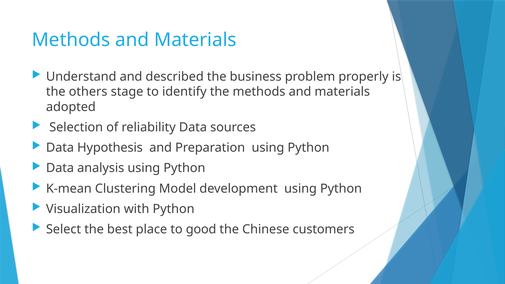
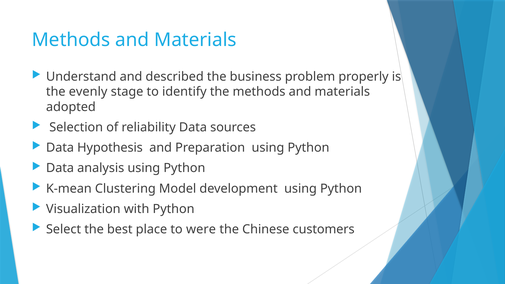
others: others -> evenly (88, 92)
good: good -> were (201, 229)
